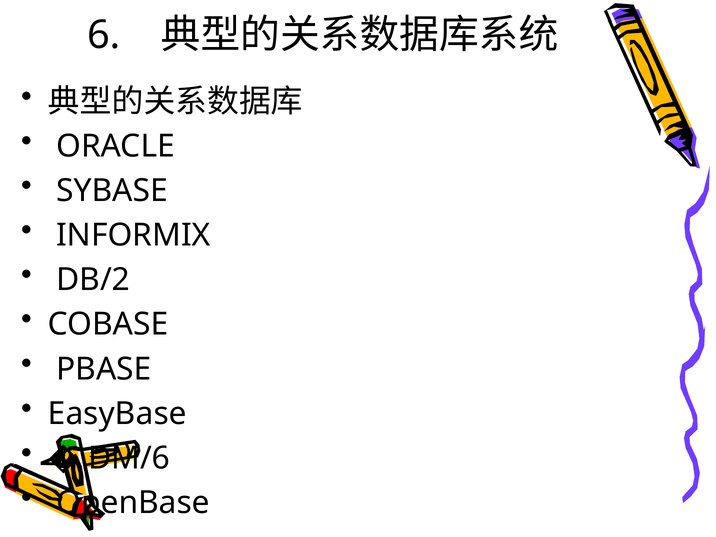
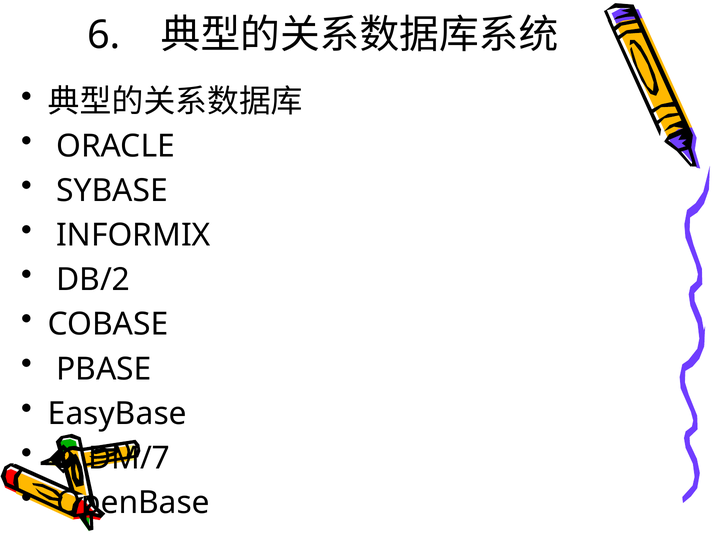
DM/6: DM/6 -> DM/7 (129, 458)
